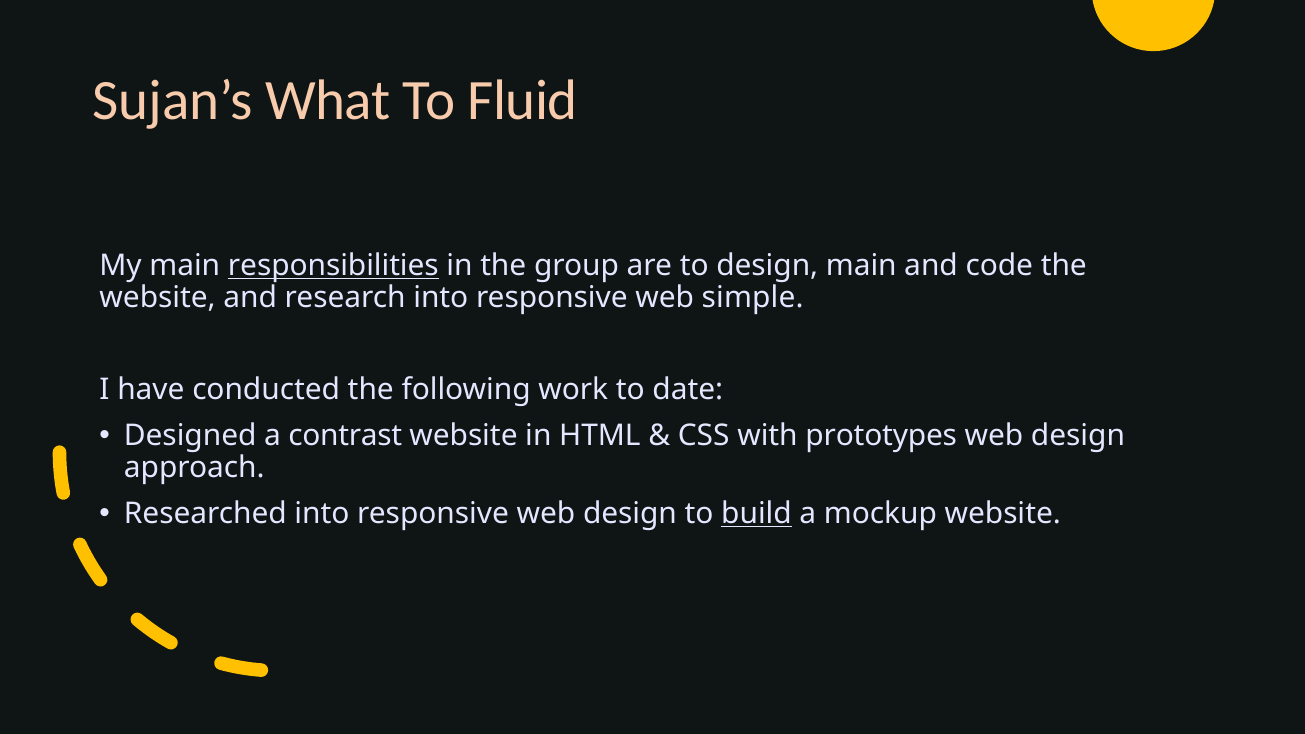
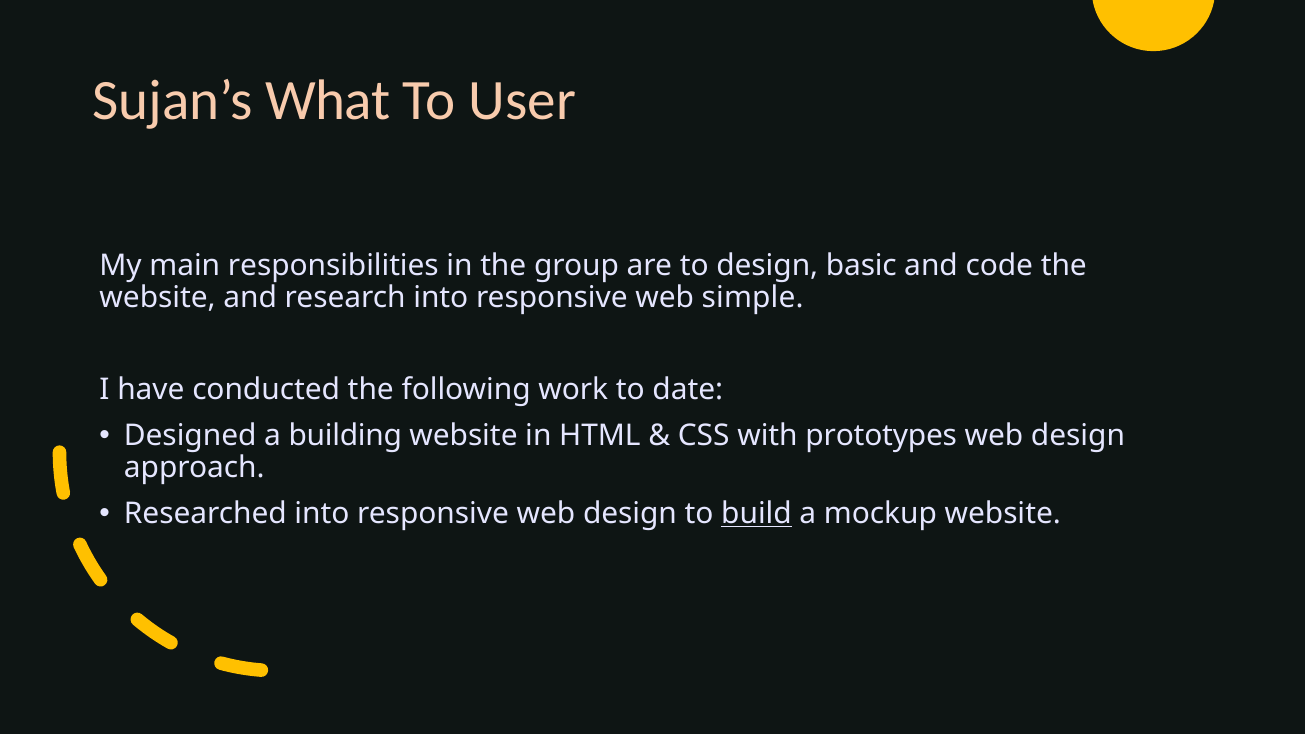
Fluid: Fluid -> User (522, 100)
responsibilities underline: present -> none (333, 266)
design main: main -> basic (861, 266)
contrast: contrast -> building (345, 435)
